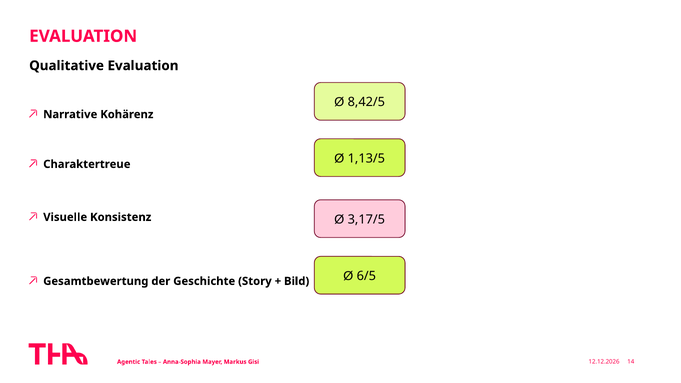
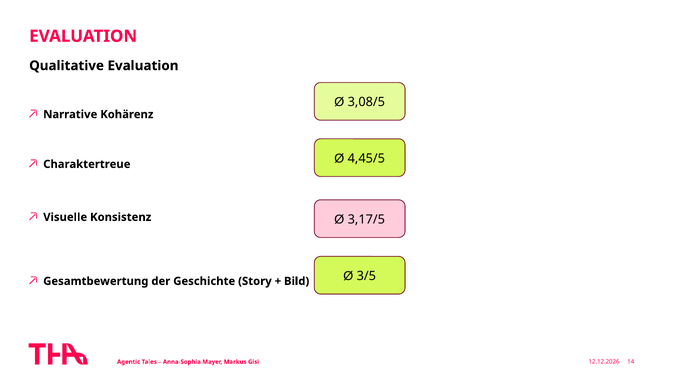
8,42/5: 8,42/5 -> 3,08/5 (366, 102)
1,13/5: 1,13/5 -> 4,45/5 (366, 159)
6/5: 6/5 -> 3/5 (366, 276)
